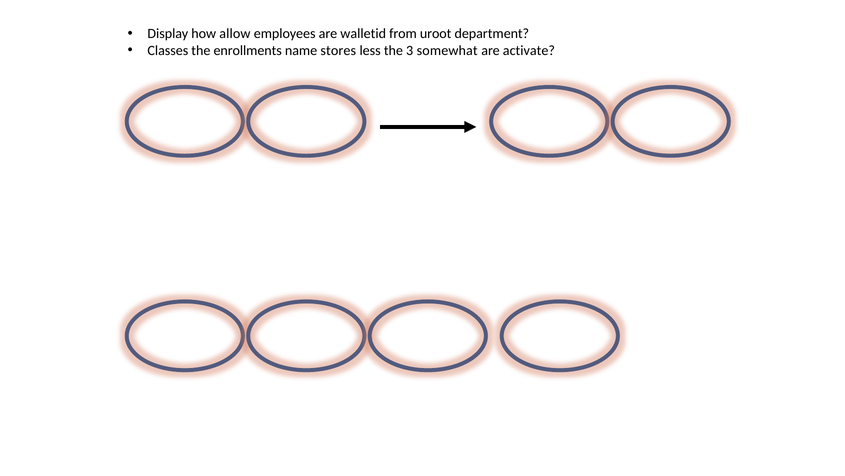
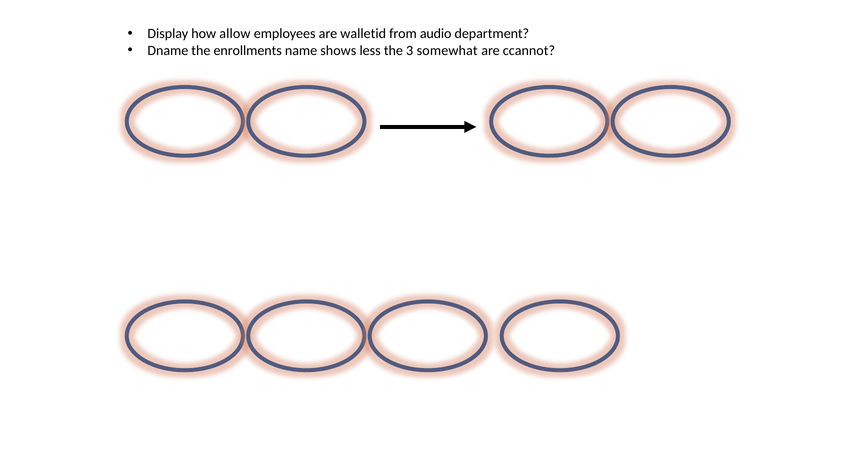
uroot: uroot -> audio (436, 34)
Classes: Classes -> Dname (168, 51)
stores: stores -> shows (338, 51)
activate: activate -> ccannot (529, 51)
